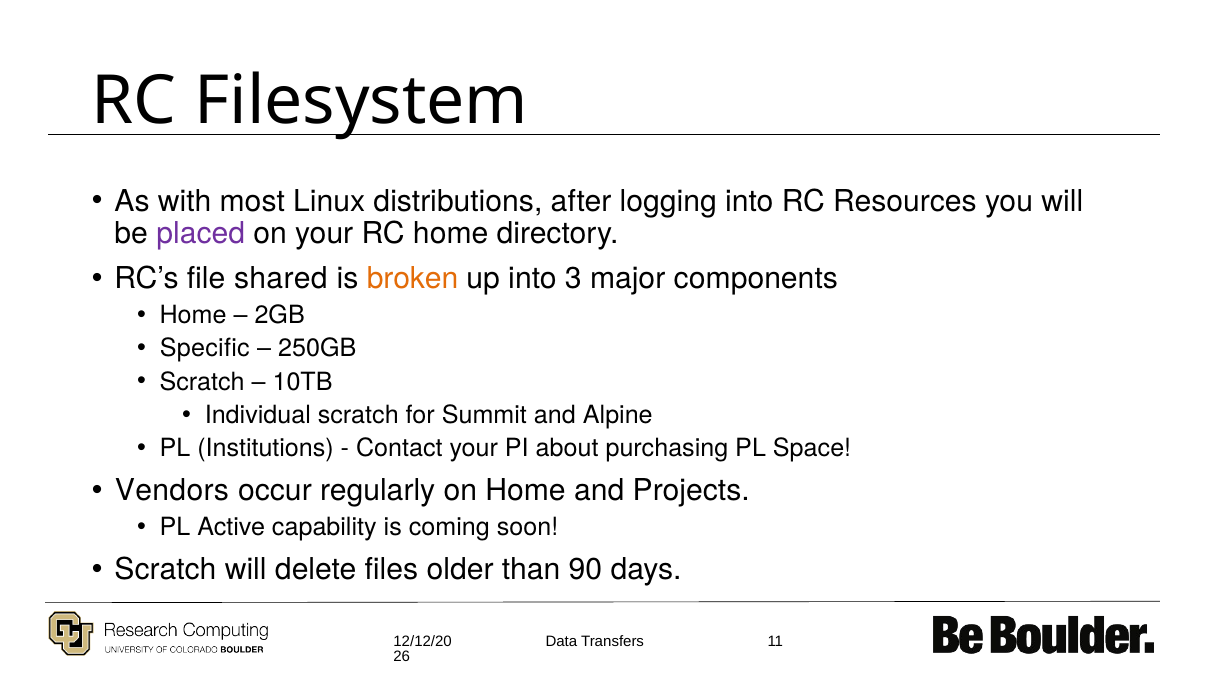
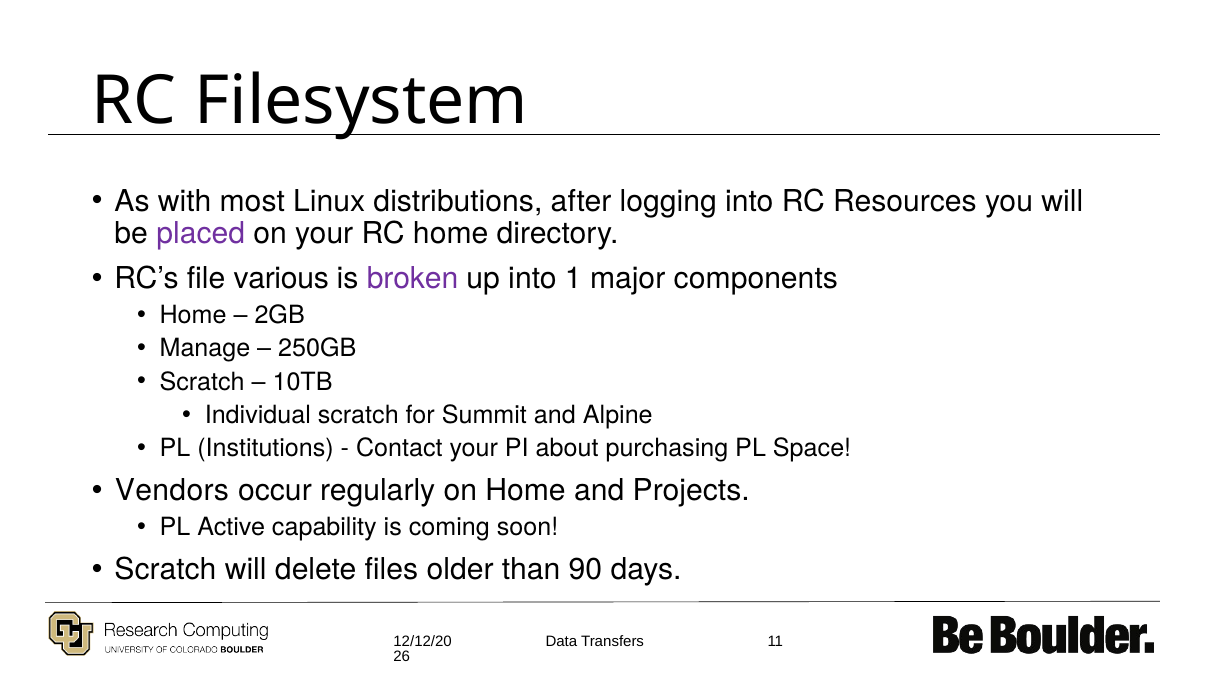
shared: shared -> various (281, 279)
broken colour: orange -> purple (413, 279)
3: 3 -> 1 (573, 279)
Specific: Specific -> Manage (205, 348)
